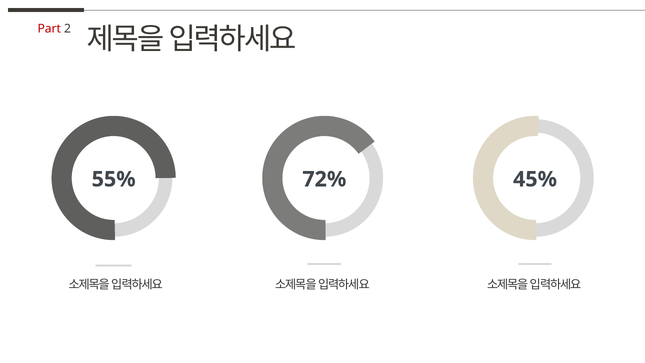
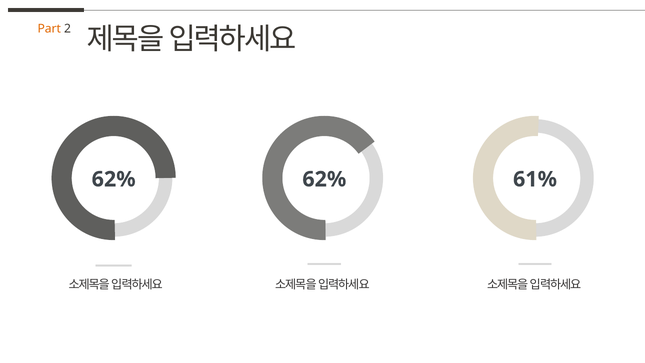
Part colour: red -> orange (49, 29)
55%: 55% -> 62% (114, 179)
72%: 72% -> 62% (324, 179)
45%: 45% -> 61% (535, 179)
